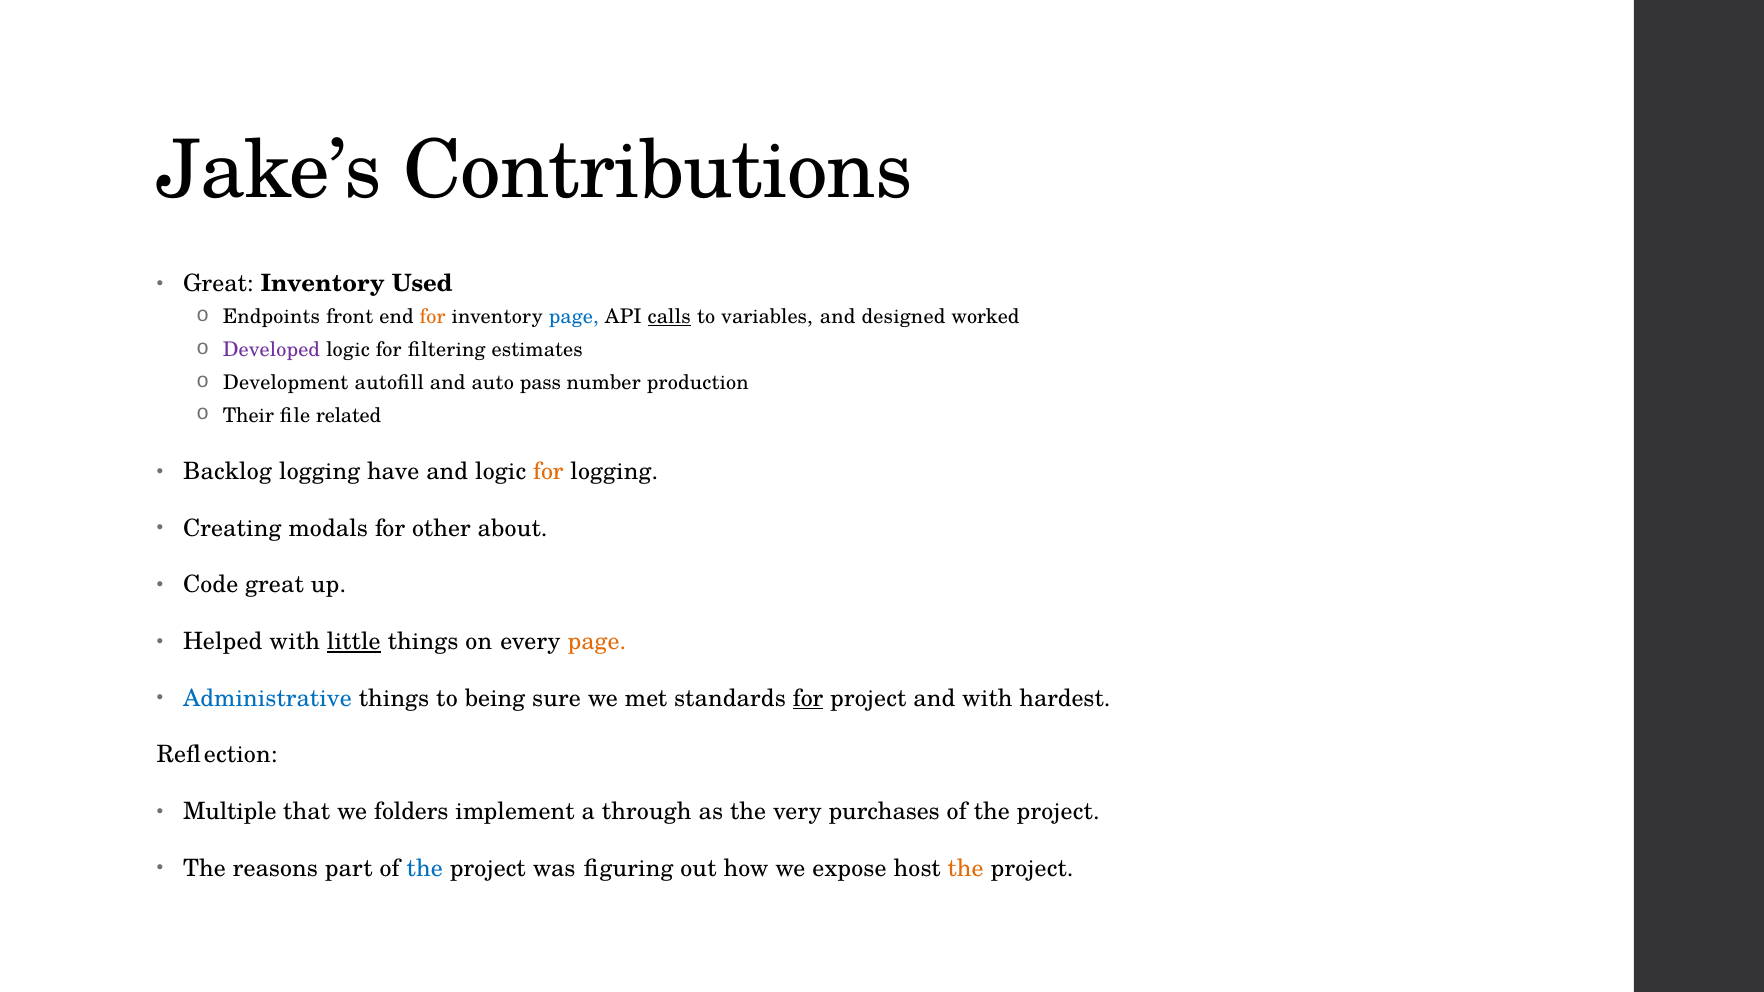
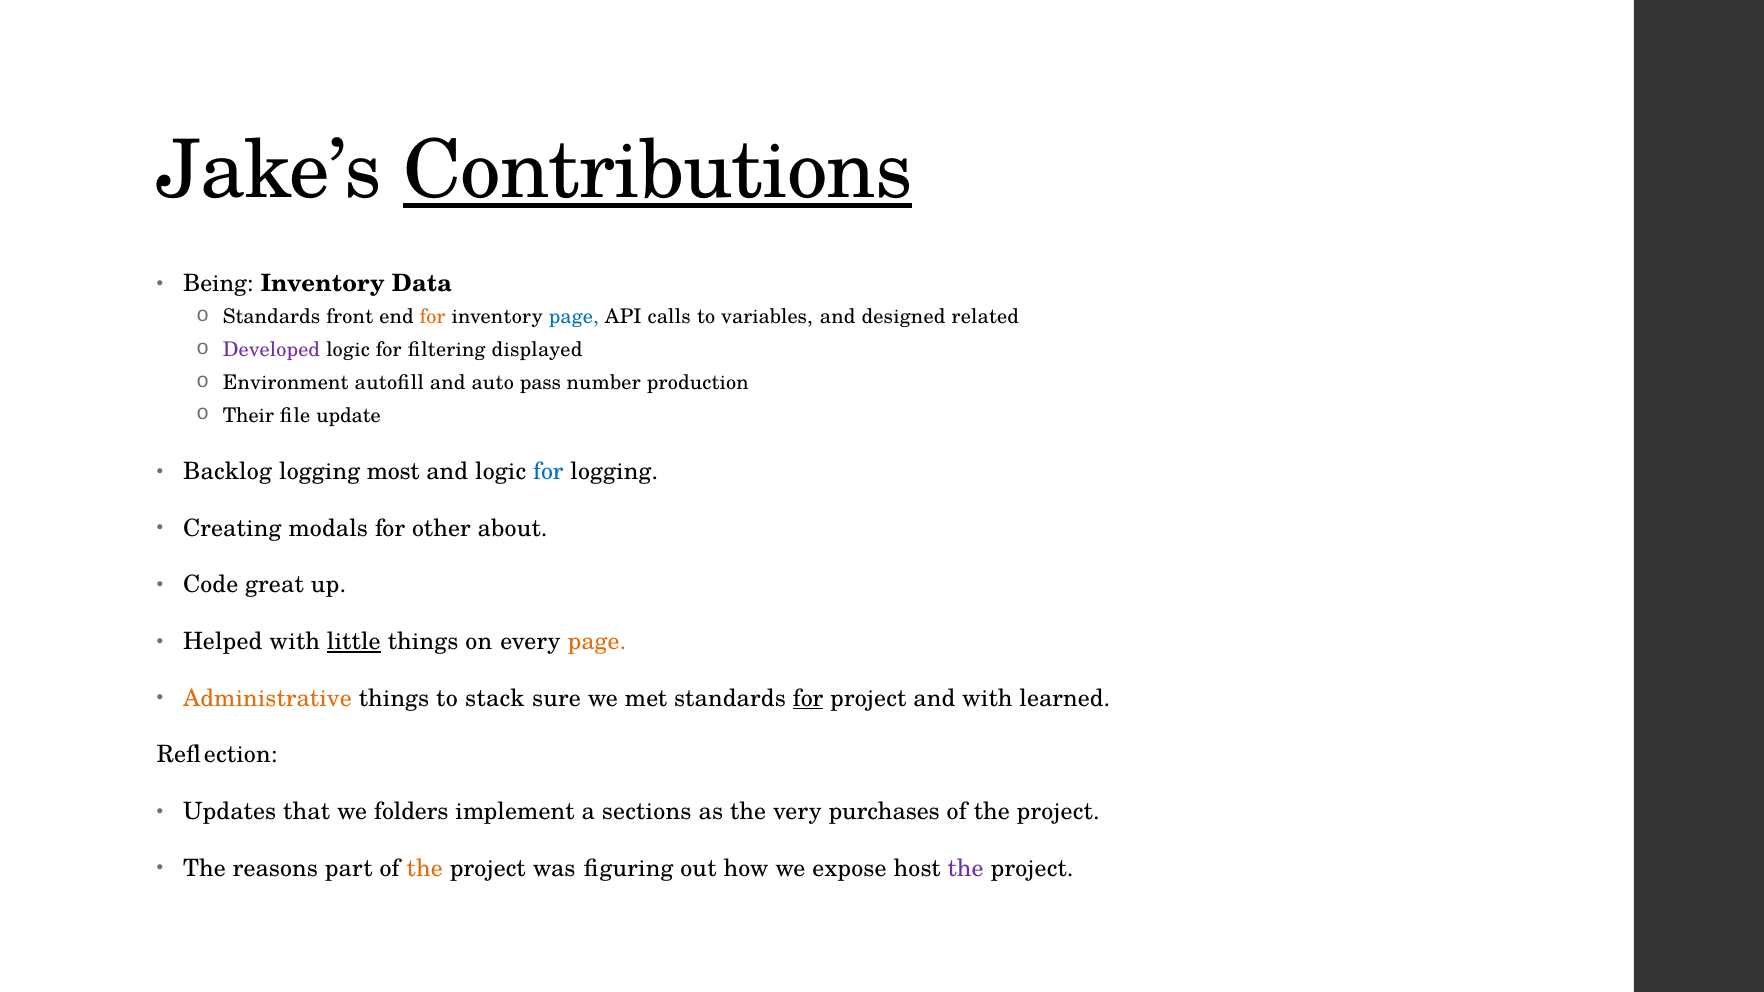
Contributions underline: none -> present (658, 171)
Great: Great -> Being (218, 284)
Used: Used -> Data (422, 284)
Endpoints: Endpoints -> Standards (271, 317)
calls underline: present -> none (669, 317)
worked: worked -> related (985, 317)
estimates: estimates -> displayed (537, 350)
Development: Development -> Environment (286, 383)
related: related -> update (349, 416)
have: have -> most (393, 472)
for colour: orange -> blue (548, 472)
Administrative colour: blue -> orange (267, 699)
being: being -> stack (495, 699)
hardest: hardest -> learned (1065, 699)
Multiple: Multiple -> Updates (230, 812)
through: through -> sections (647, 812)
the colour: blue -> orange (425, 869)
the colour: orange -> purple (966, 869)
